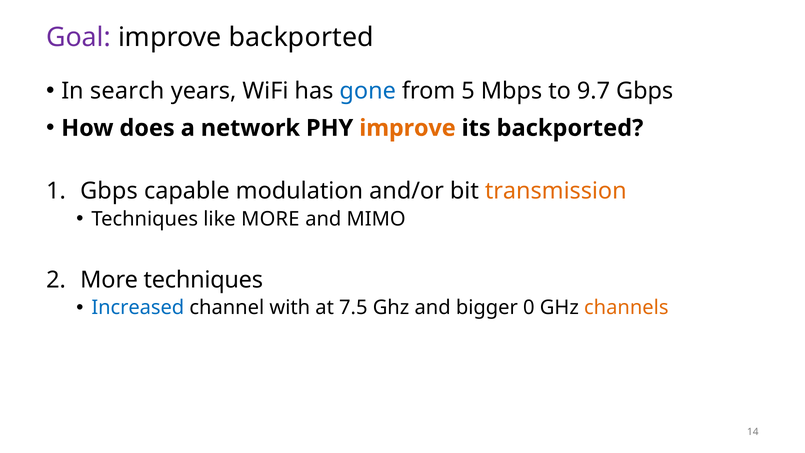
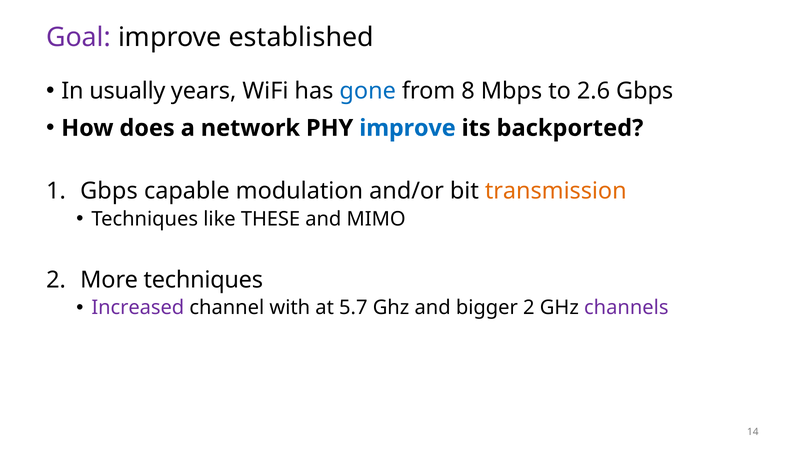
improve backported: backported -> established (301, 38)
search: search -> usually (127, 91)
5: 5 -> 8 (468, 91)
9.7: 9.7 -> 2.6 (593, 91)
improve colour: orange -> blue (408, 128)
like MORE: MORE -> THESE (271, 219)
Increased colour: blue -> purple (138, 308)
7.5: 7.5 -> 5.7 (353, 308)
bigger 0: 0 -> 2 (529, 308)
channels colour: orange -> purple (626, 308)
